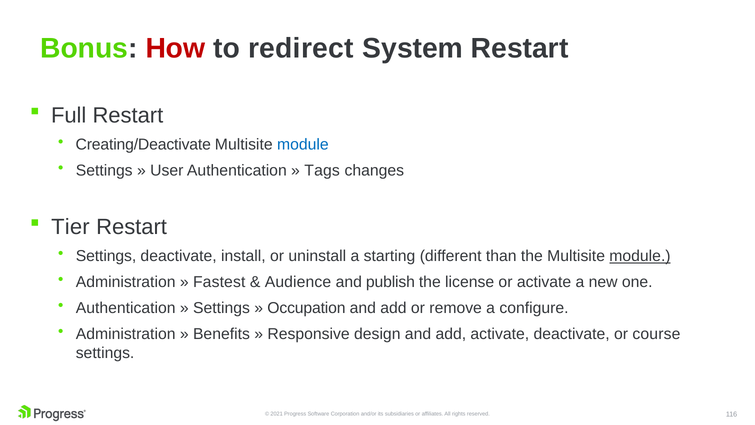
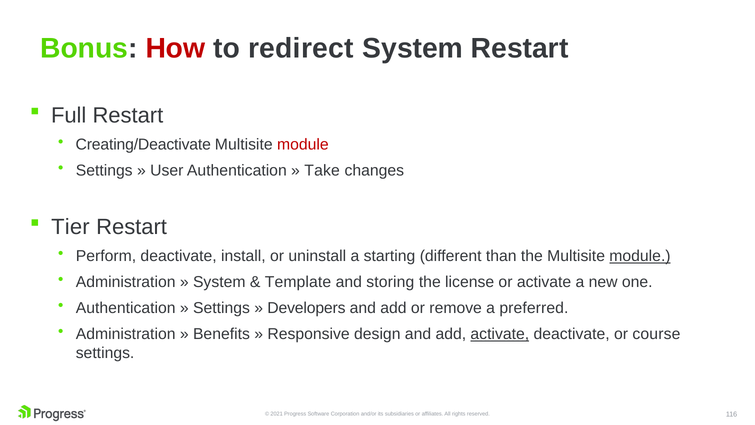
module colour: blue -> red (303, 145)
Tags: Tags -> Take (322, 171)
Settings: Settings -> Perform (106, 256)
Fastest: Fastest -> System (219, 282)
Audience: Audience -> Template (298, 282)
publish: publish -> storing (390, 282)
Occupation: Occupation -> Developers (306, 308)
configure: configure -> preferred (534, 308)
activate underline: none -> present (500, 334)
